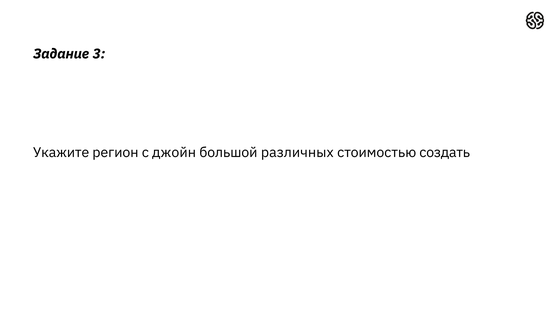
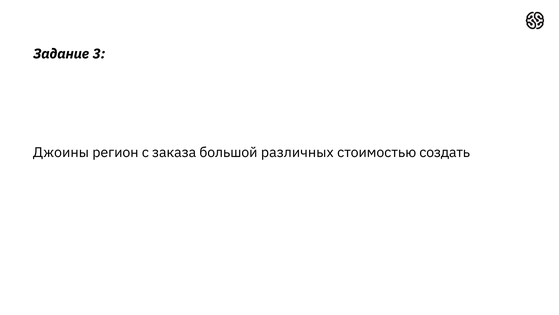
Укажите: Укажите -> Джоины (61, 152)
джойн: джойн -> заказа (174, 152)
